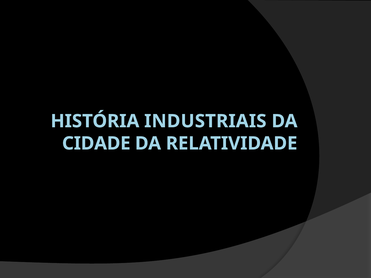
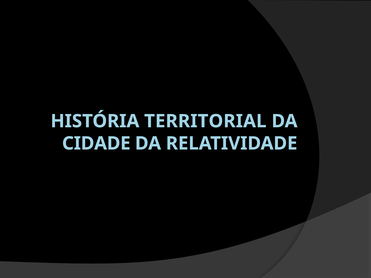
INDUSTRIAIS: INDUSTRIAIS -> TERRITORIAL (205, 121)
